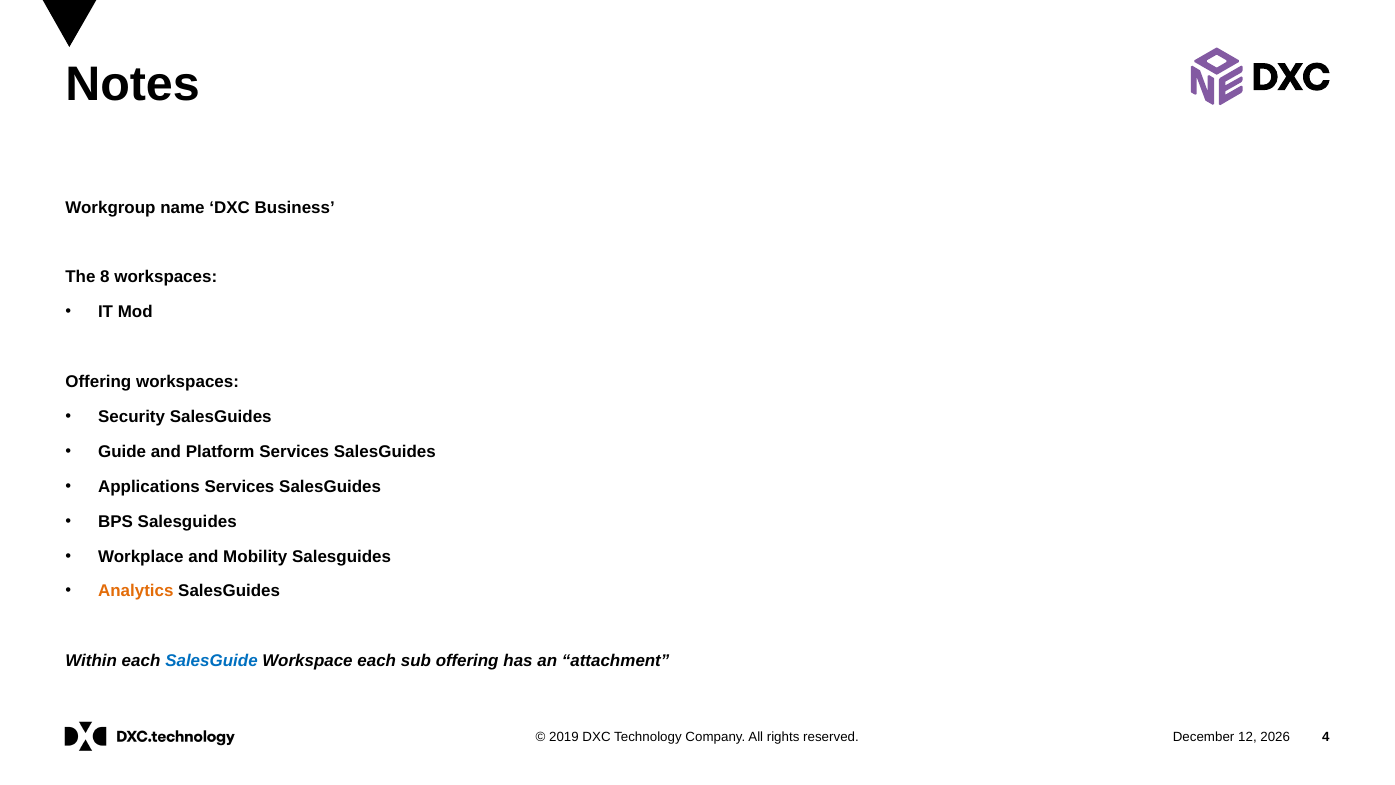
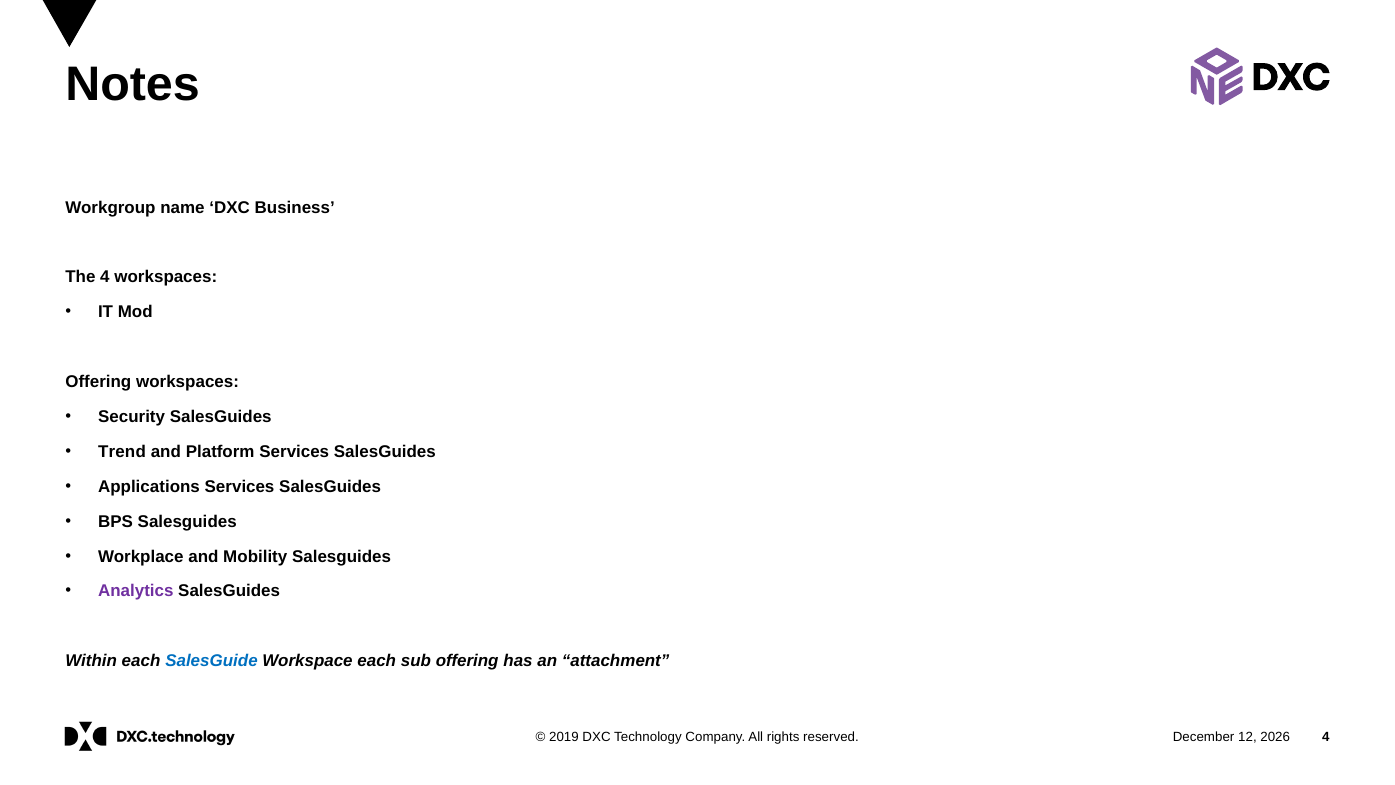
The 8: 8 -> 4 (105, 277)
Guide: Guide -> Trend (122, 452)
Analytics colour: orange -> purple (136, 591)
